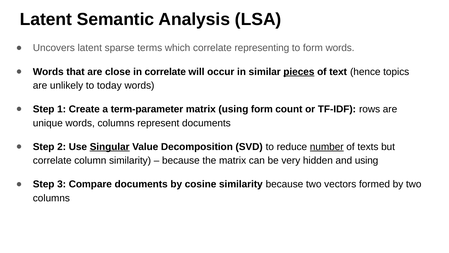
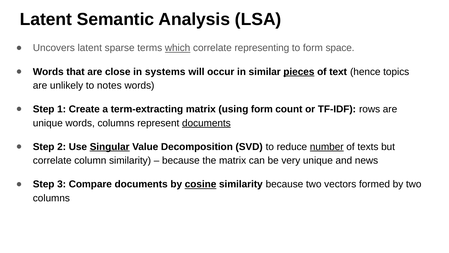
which underline: none -> present (178, 48)
form words: words -> space (340, 48)
in correlate: correlate -> systems (165, 72)
today: today -> notes (109, 85)
term-parameter: term-parameter -> term-extracting (147, 109)
documents underline: none -> present (206, 123)
very hidden: hidden -> unique (318, 160)
and using: using -> news (367, 160)
cosine underline: none -> present (201, 184)
